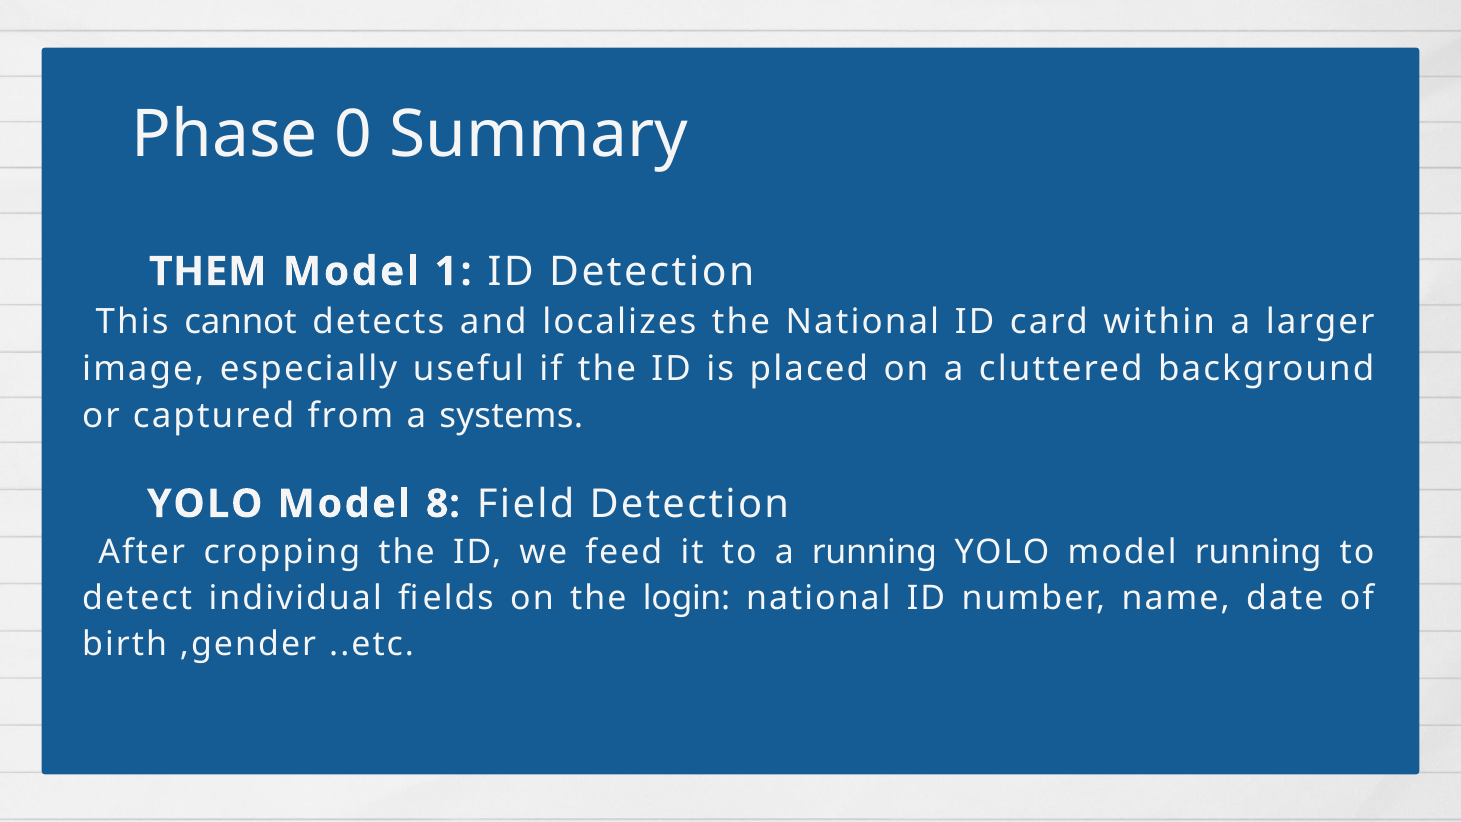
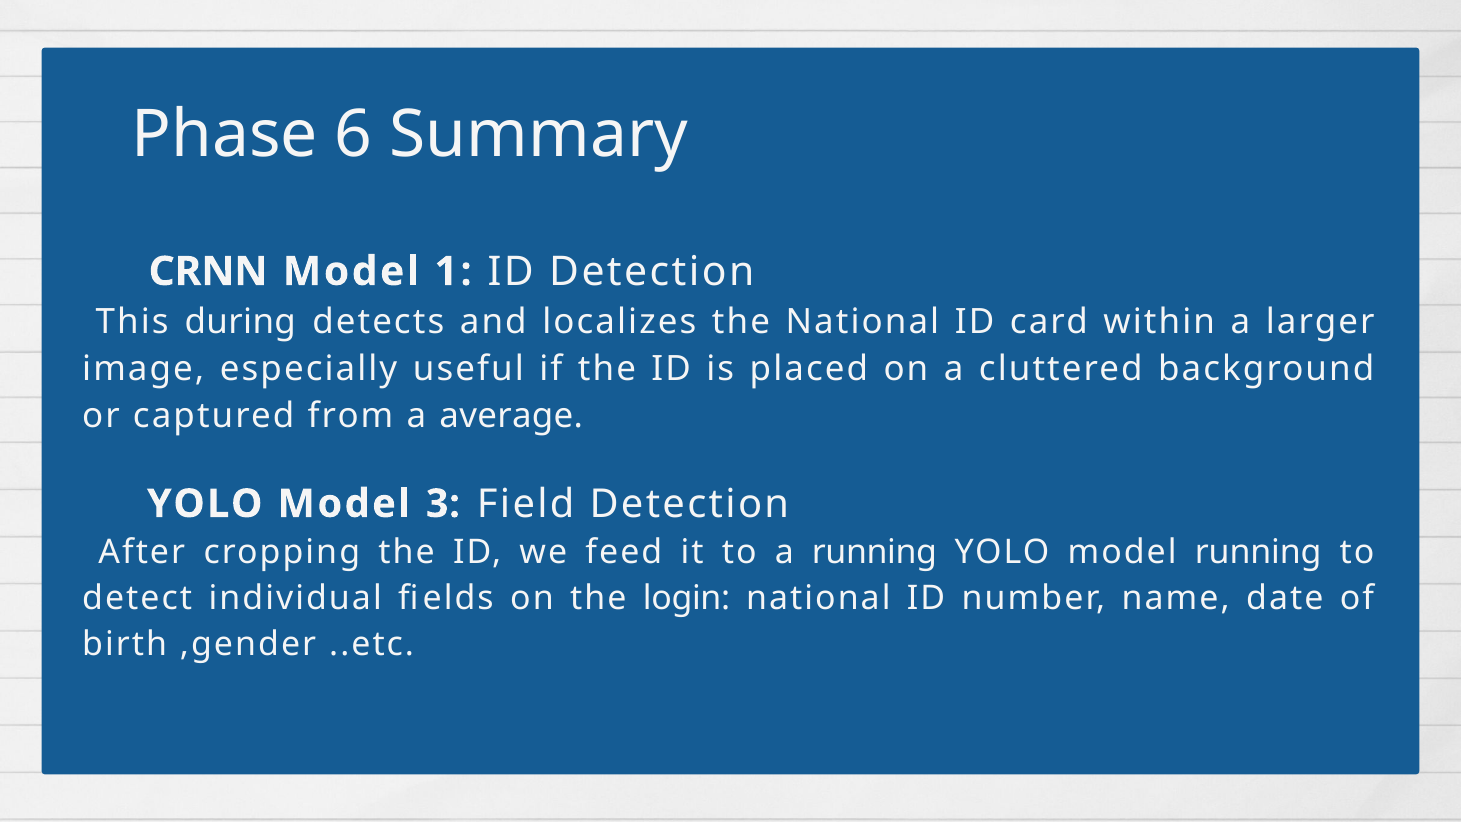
0: 0 -> 6 (354, 135)
THEM: THEM -> CRNN (208, 271)
cannot: cannot -> during (240, 322)
systems: systems -> average (511, 416)
8: 8 -> 3 (443, 504)
